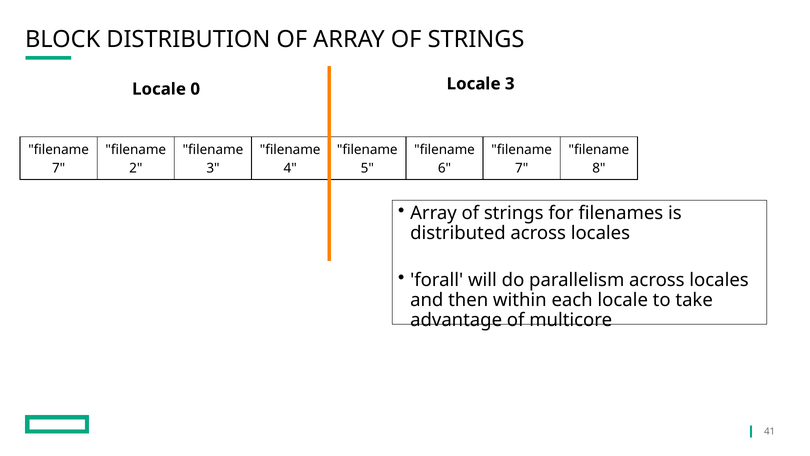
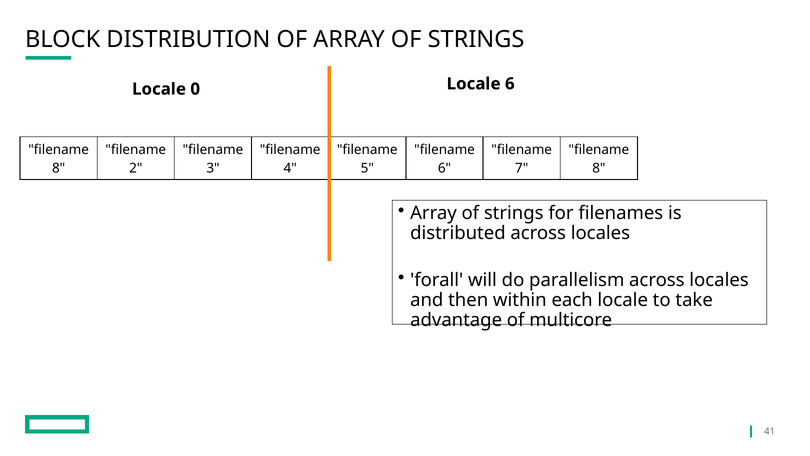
Locale 3: 3 -> 6 (510, 84)
7: 7 -> 8 (59, 168)
